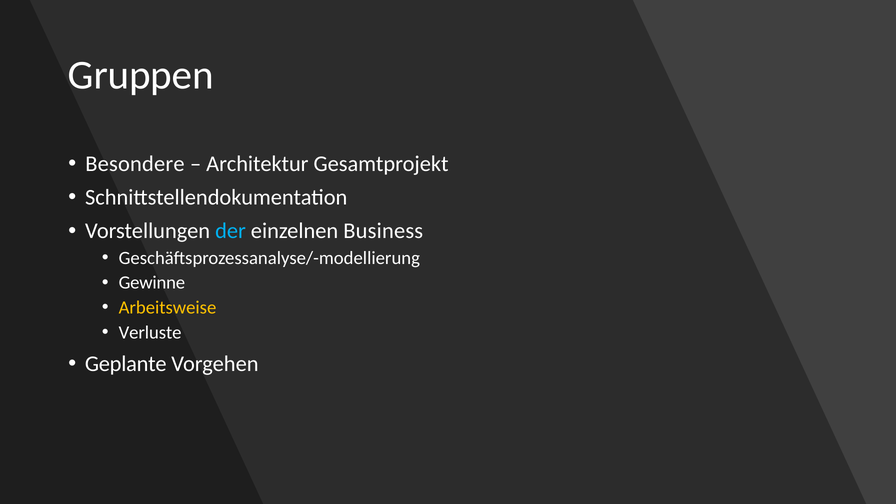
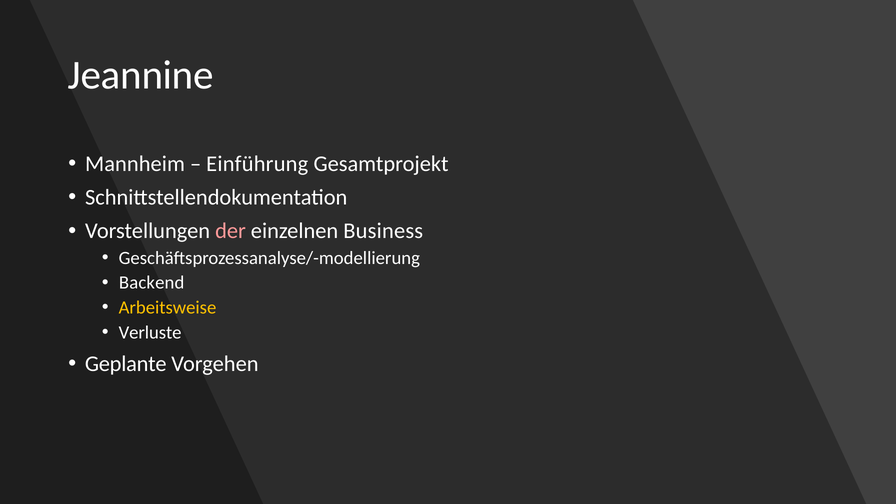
Gruppen: Gruppen -> Jeannine (141, 75)
Besondere: Besondere -> Mannheim (135, 164)
Architektur: Architektur -> Einführung (257, 164)
der colour: light blue -> pink (231, 231)
Gewinne: Gewinne -> Backend (152, 283)
